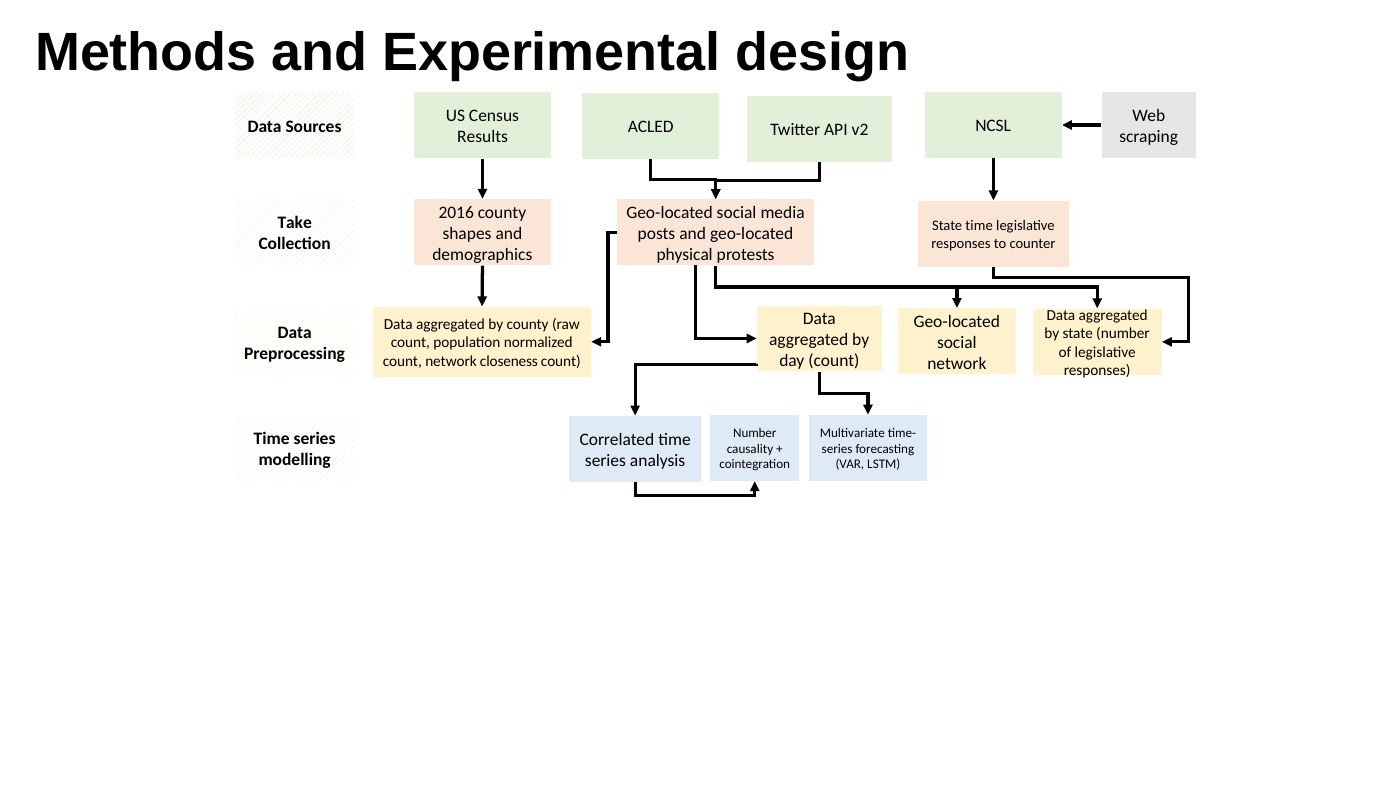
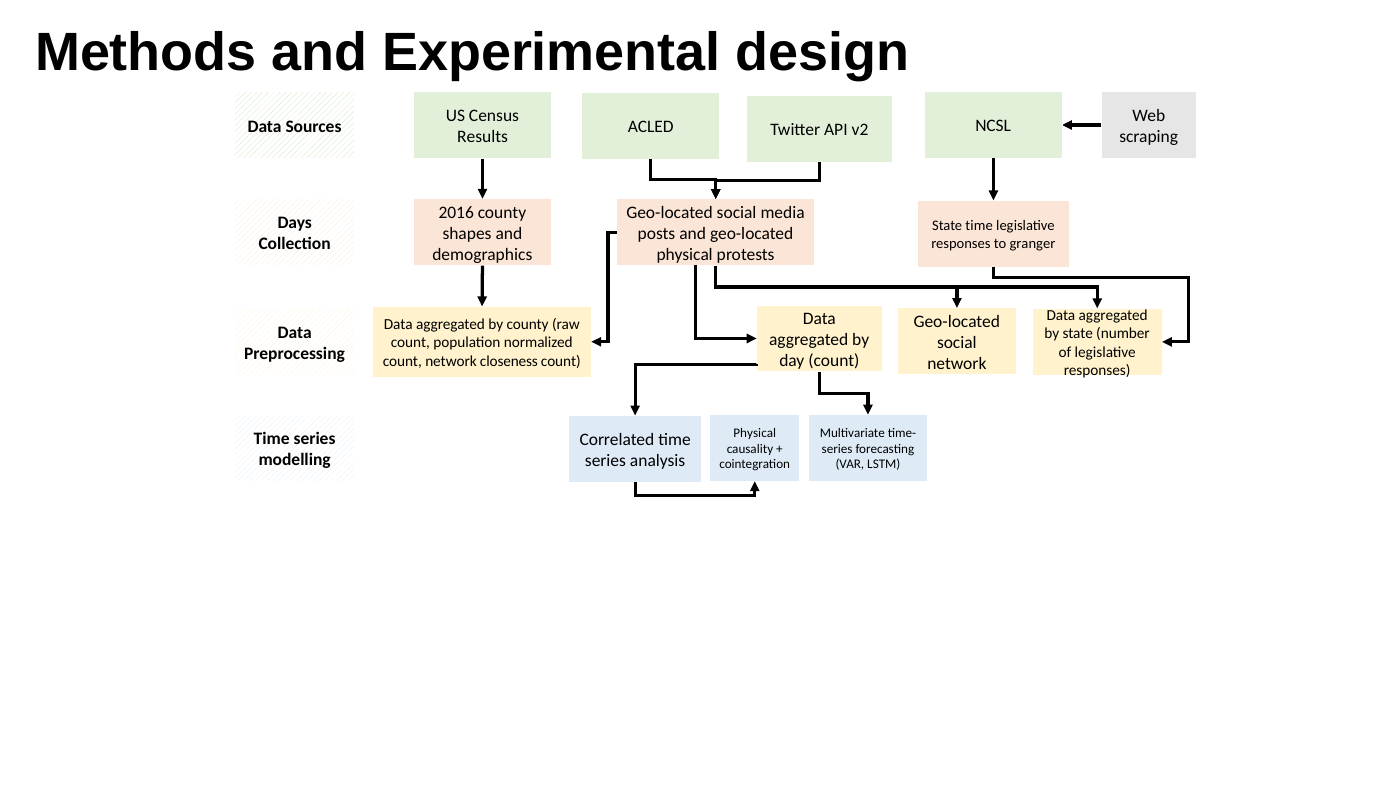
Take: Take -> Days (295, 223)
counter: counter -> granger (1032, 244)
Number: Number -> Physical (755, 433)
